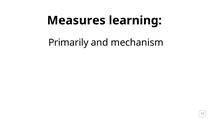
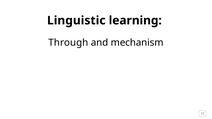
Measures: Measures -> Linguistic (76, 20)
Primarily: Primarily -> Through (68, 43)
